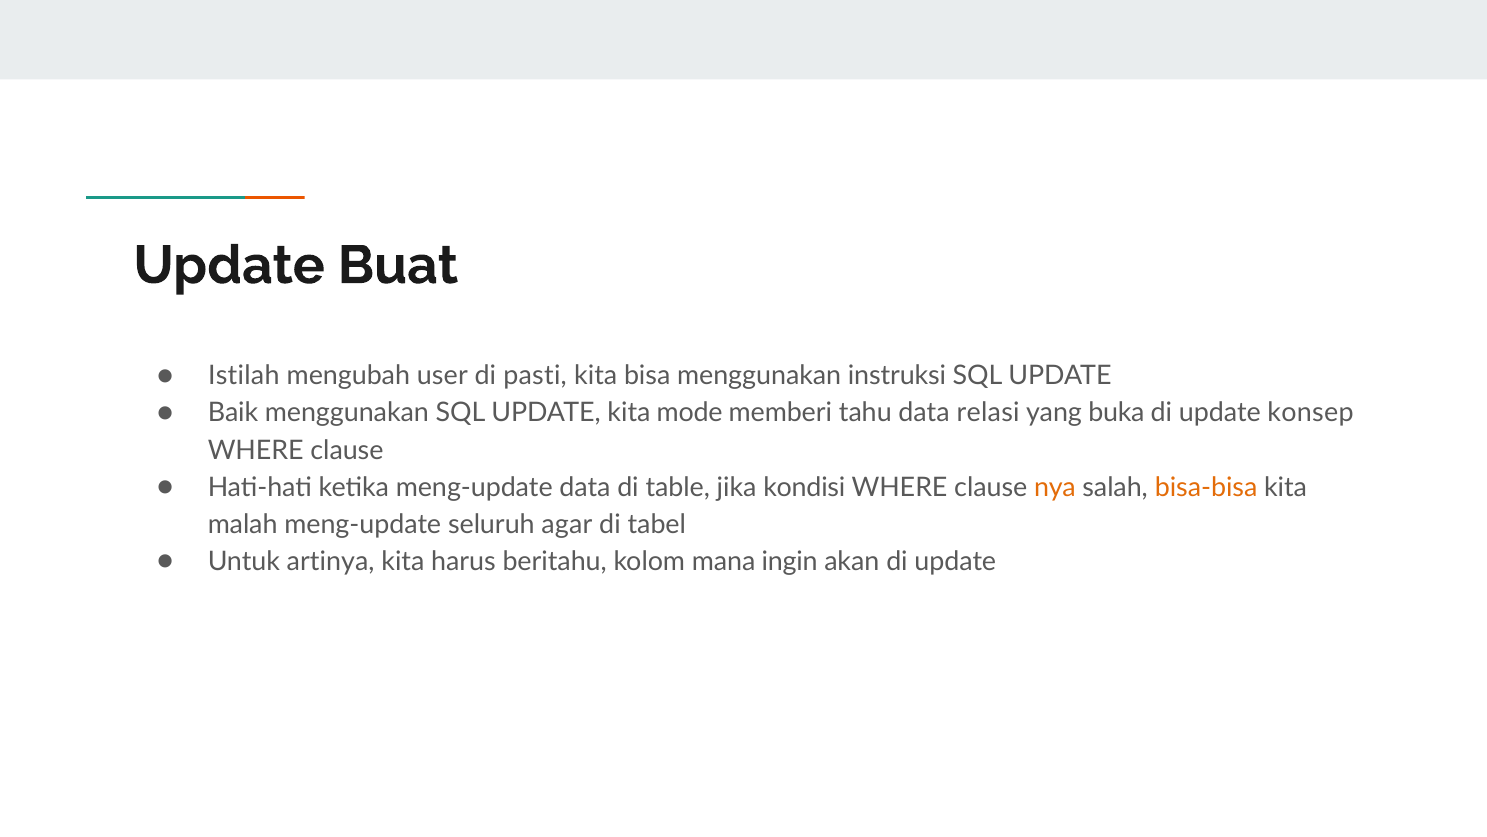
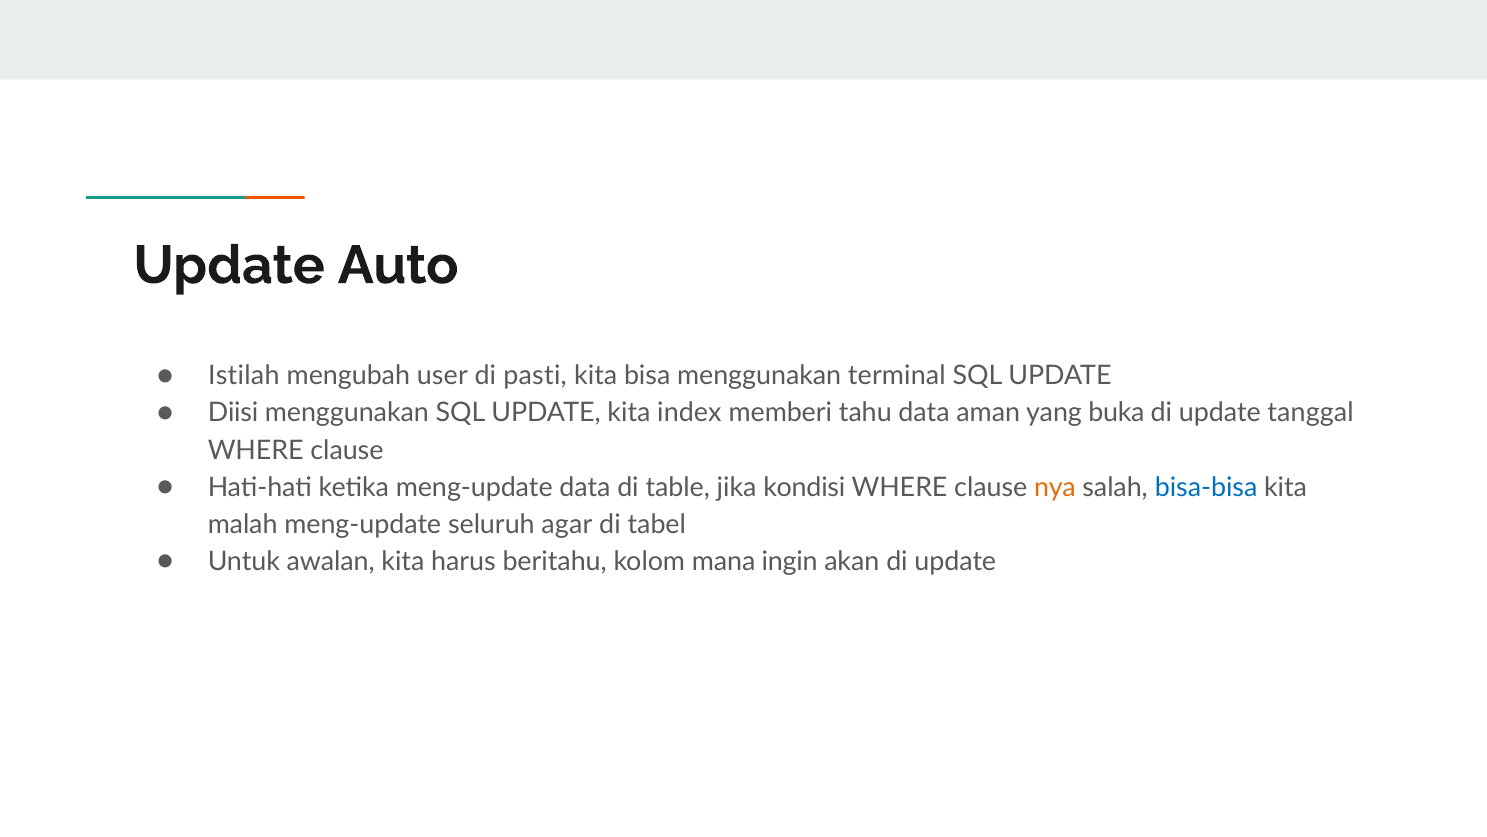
Buat: Buat -> Auto (398, 265)
instruksi: instruksi -> terminal (897, 376)
Baik: Baik -> Diisi (233, 413)
mode: mode -> index (689, 413)
relasi: relasi -> aman (988, 413)
konsep: konsep -> tanggal (1311, 413)
bisa-bisa colour: orange -> blue (1206, 487)
artinya: artinya -> awalan (331, 561)
